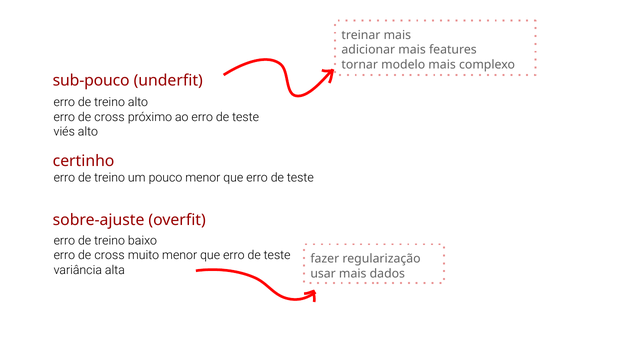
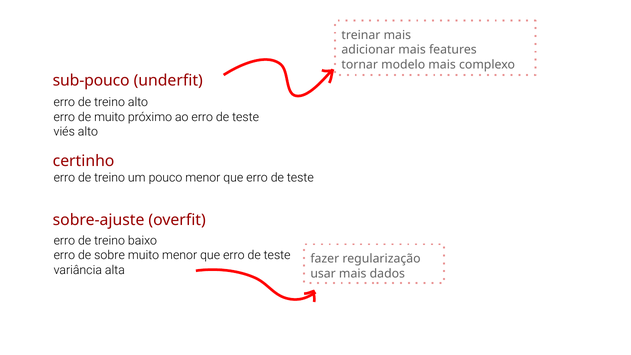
cross: cross -> muito (110, 117)
cross: cross -> sobre (110, 255)
